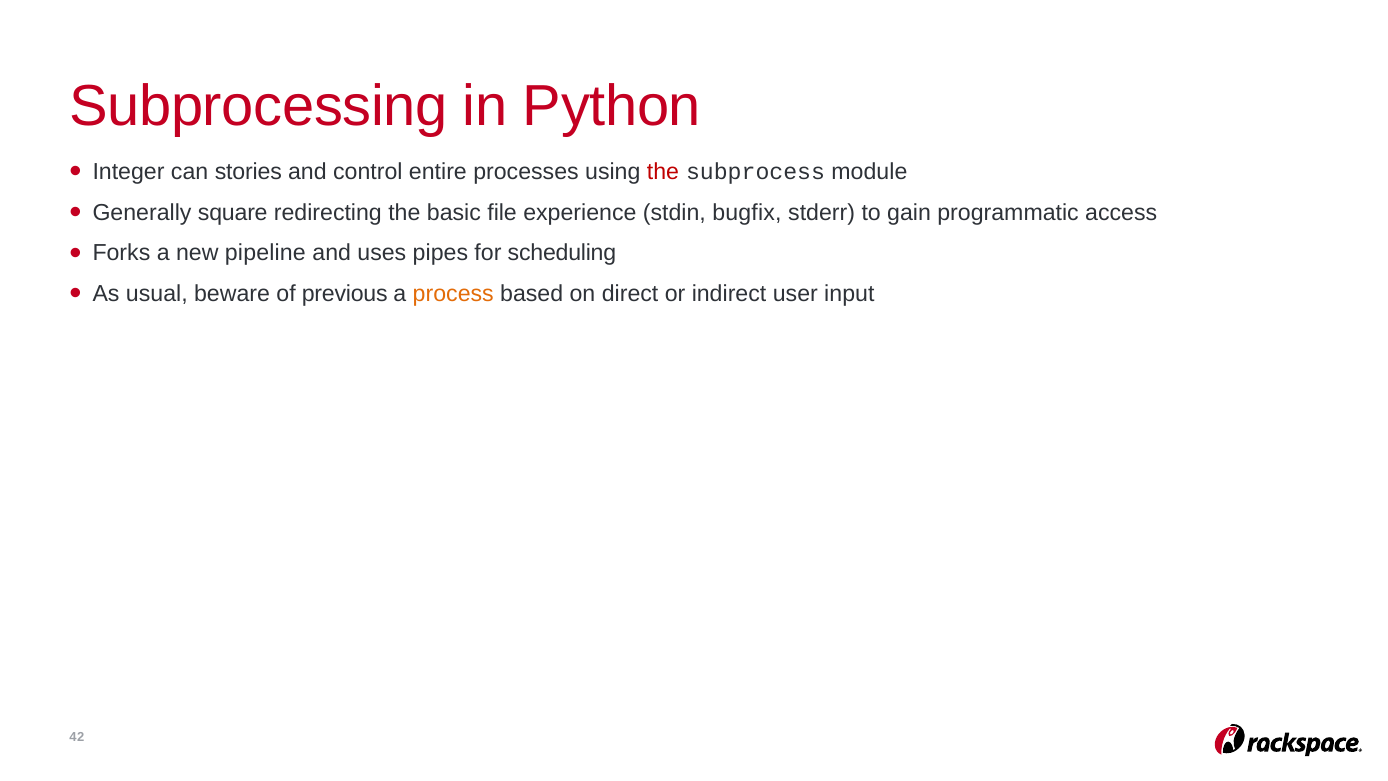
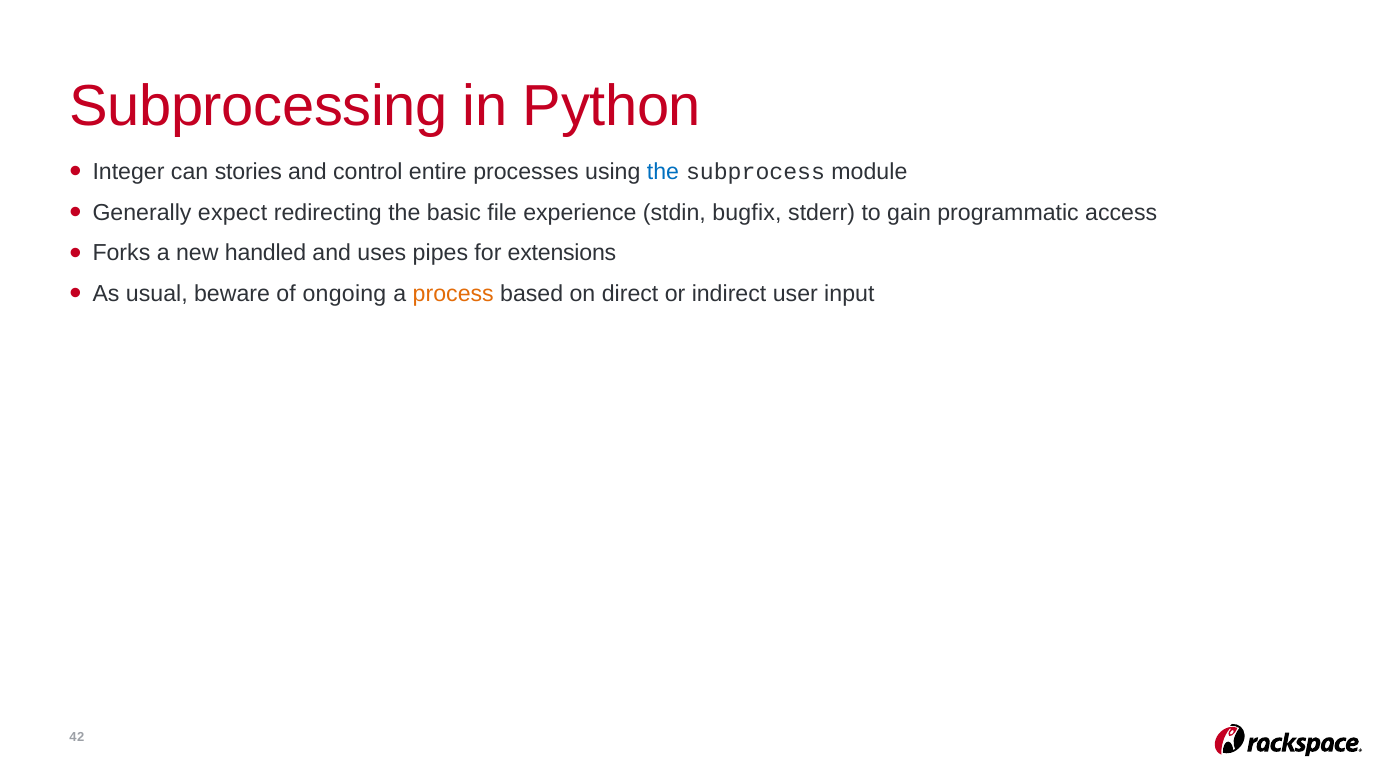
the colour: red -> blue (663, 171)
square: square -> expect (233, 212)
pipeline: pipeline -> handled (266, 253)
scheduling: scheduling -> extensions (562, 253)
previous: previous -> ongoing (344, 294)
